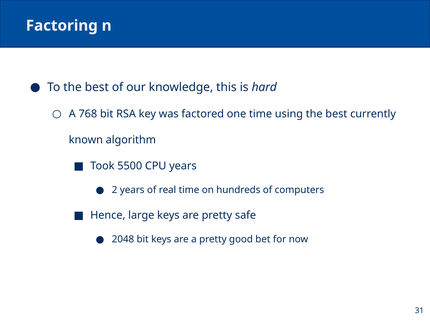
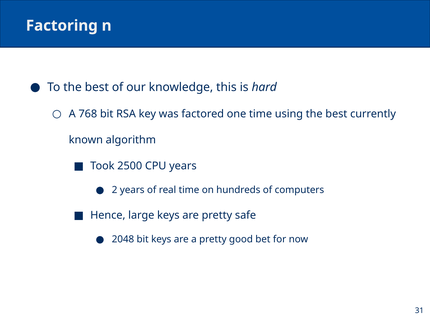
5500: 5500 -> 2500 (130, 166)
